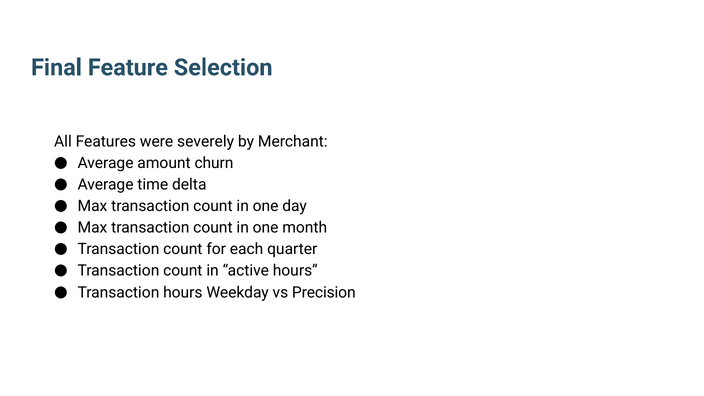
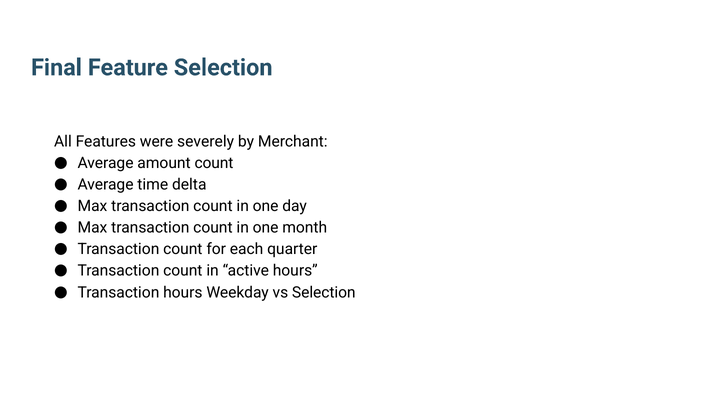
amount churn: churn -> count (214, 163)
vs Precision: Precision -> Selection (324, 292)
